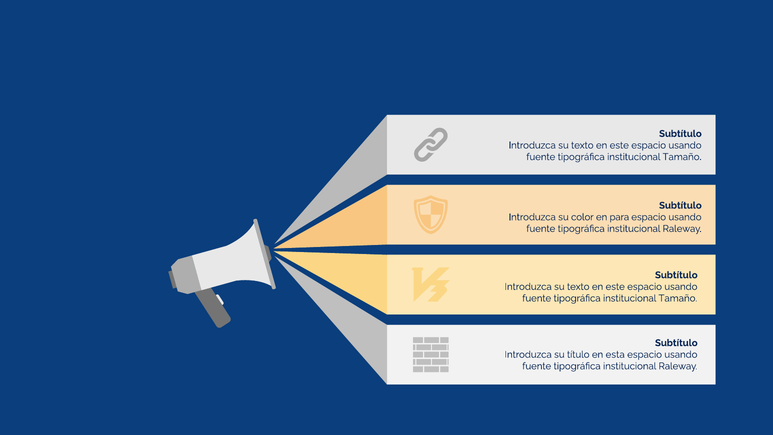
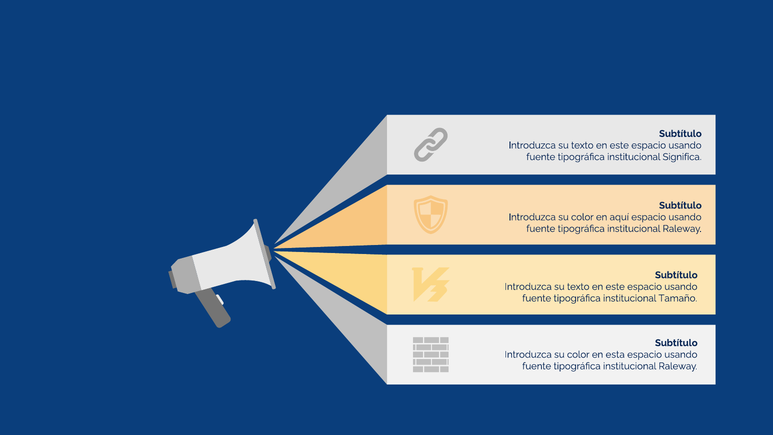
Tamaño: Tamaño -> Significa (682, 157)
para: para -> aquí (619, 217)
título: título -> color (578, 354)
